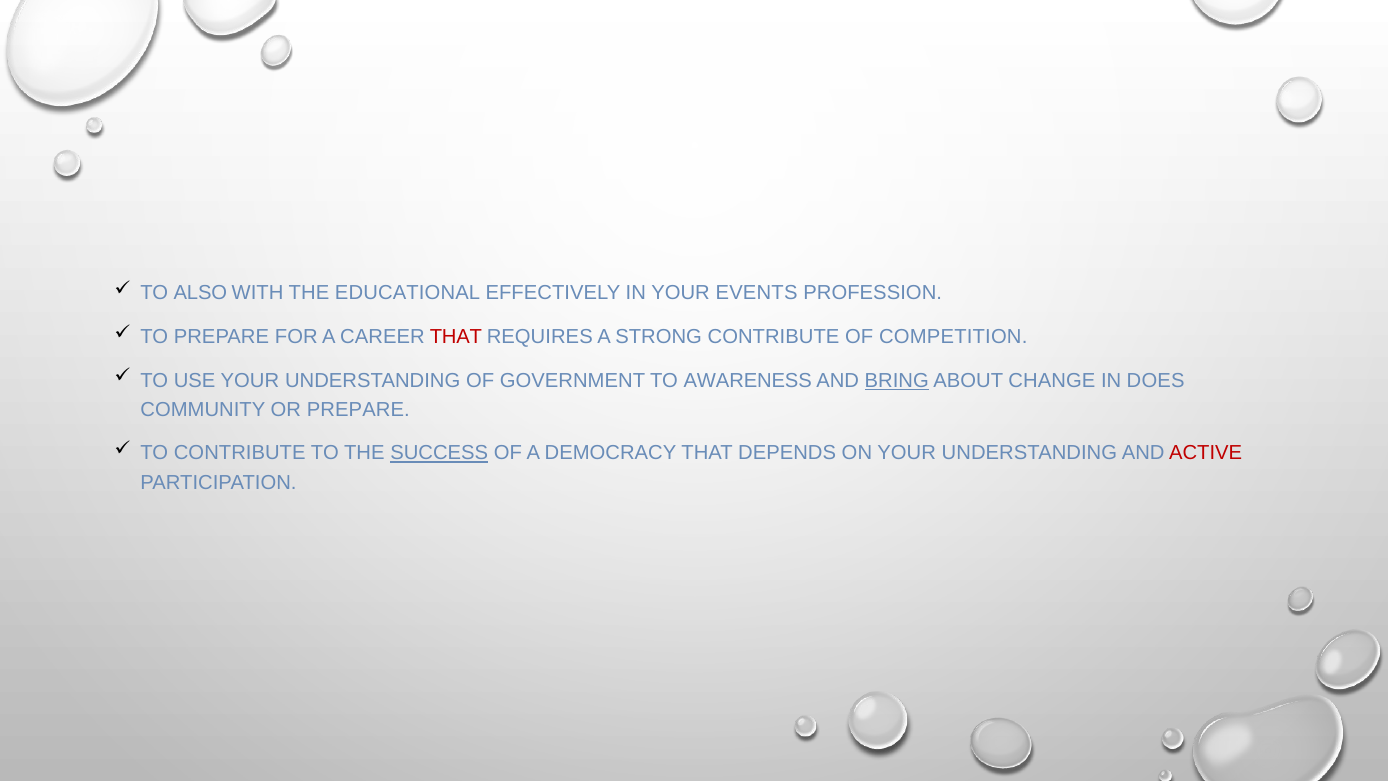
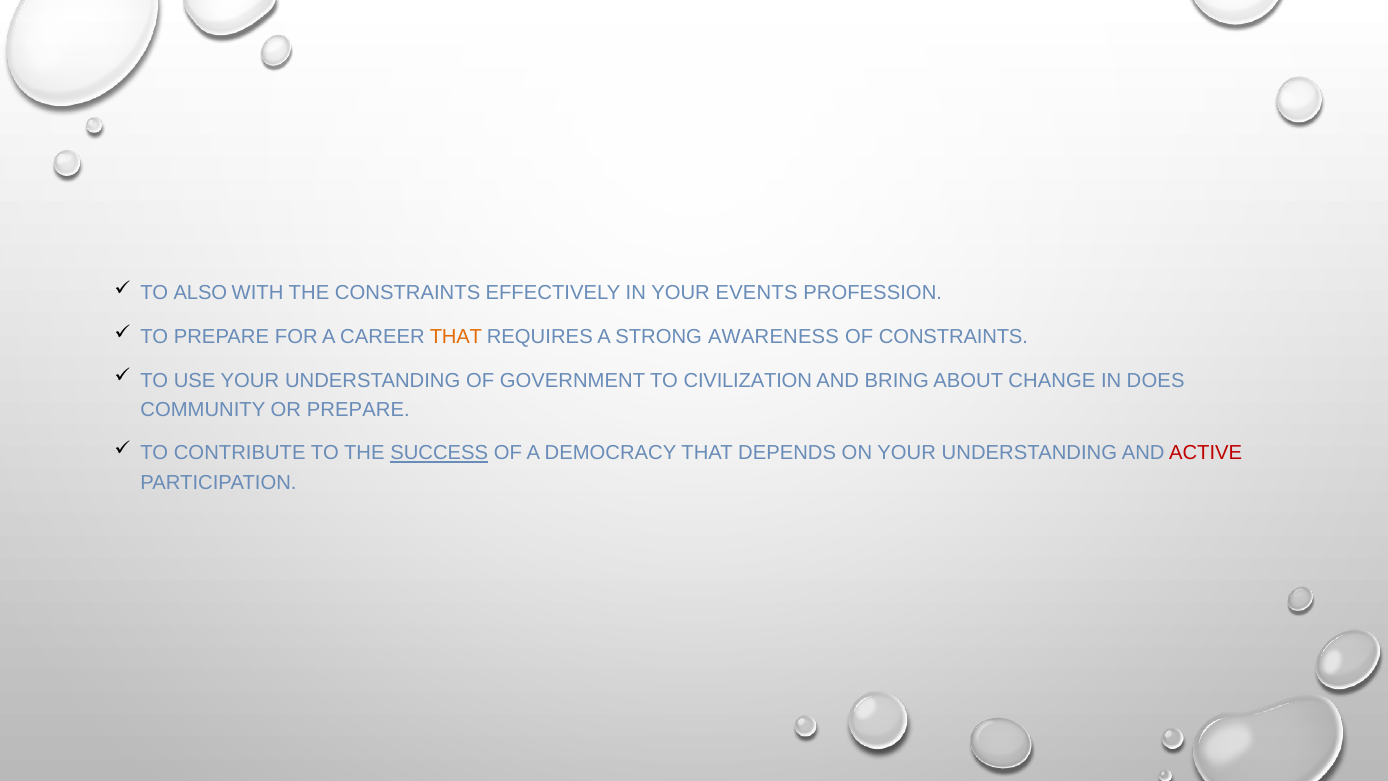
THE EDUCATIONAL: EDUCATIONAL -> CONSTRAINTS (408, 293)
THAT colour: red -> orange (456, 337)
STRONG CONTRIBUTE: CONTRIBUTE -> AWARENESS (773, 337)
OF COMPETITION: COMPETITION -> CONSTRAINTS (953, 337)
AWARENESS: AWARENESS -> CIVILIZATION (748, 380)
BRING underline: present -> none (897, 380)
